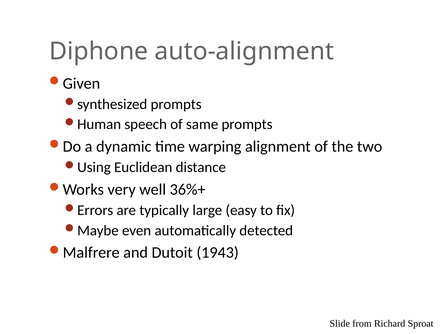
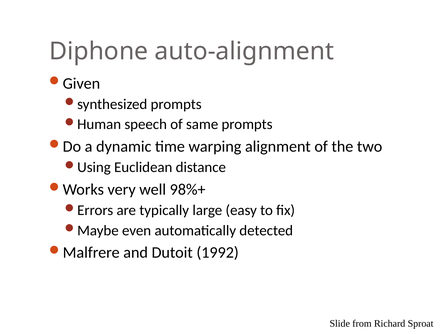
36%+: 36%+ -> 98%+ (188, 190)
1943: 1943 -> 1992 (218, 253)
